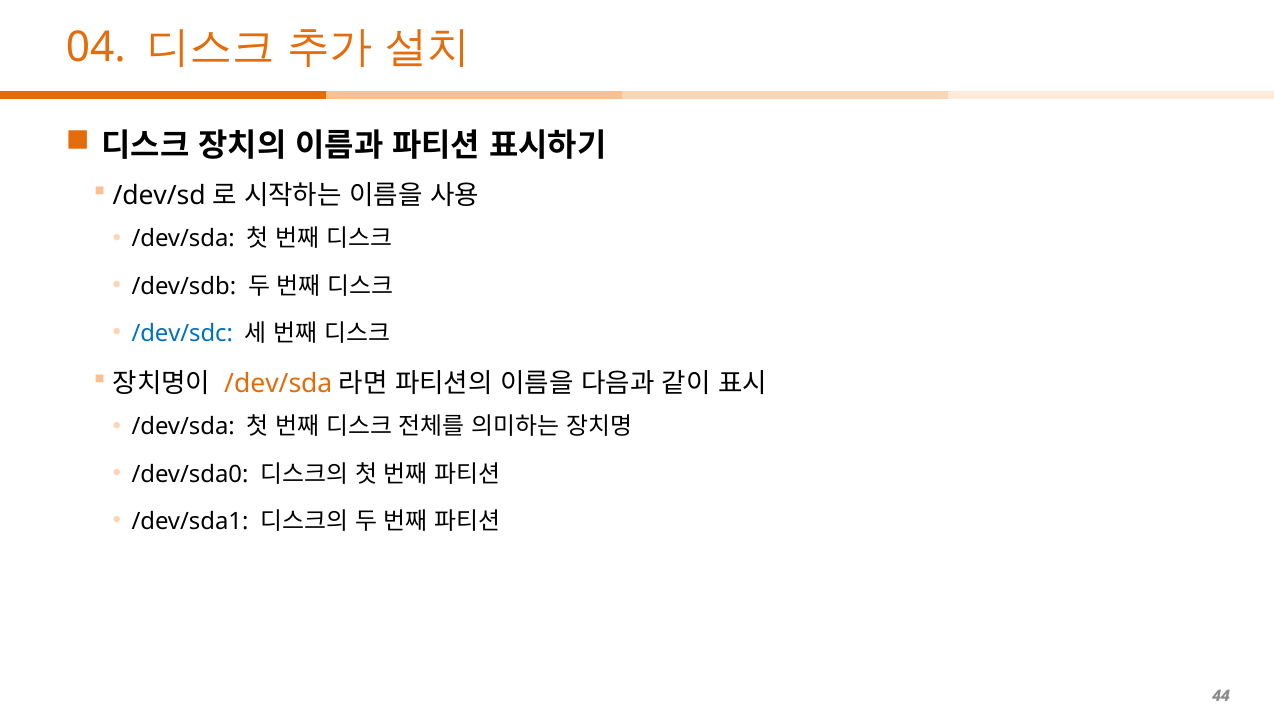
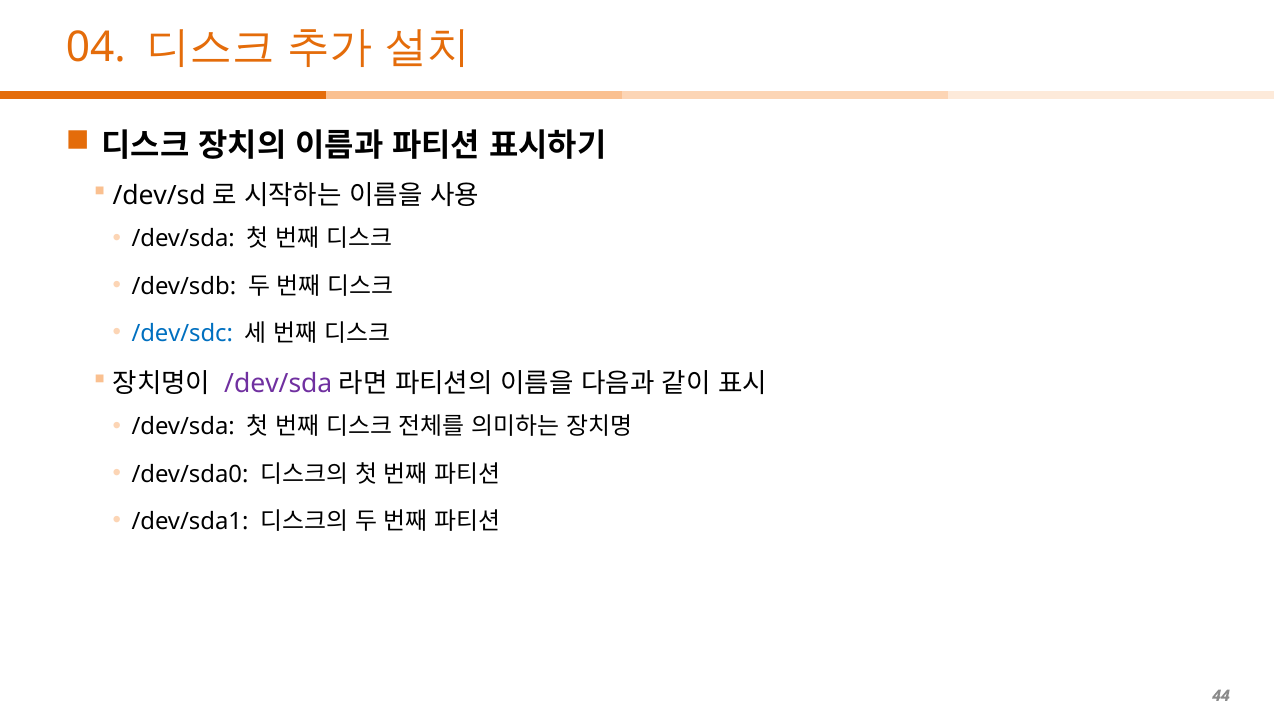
/dev/sda colour: orange -> purple (278, 384)
